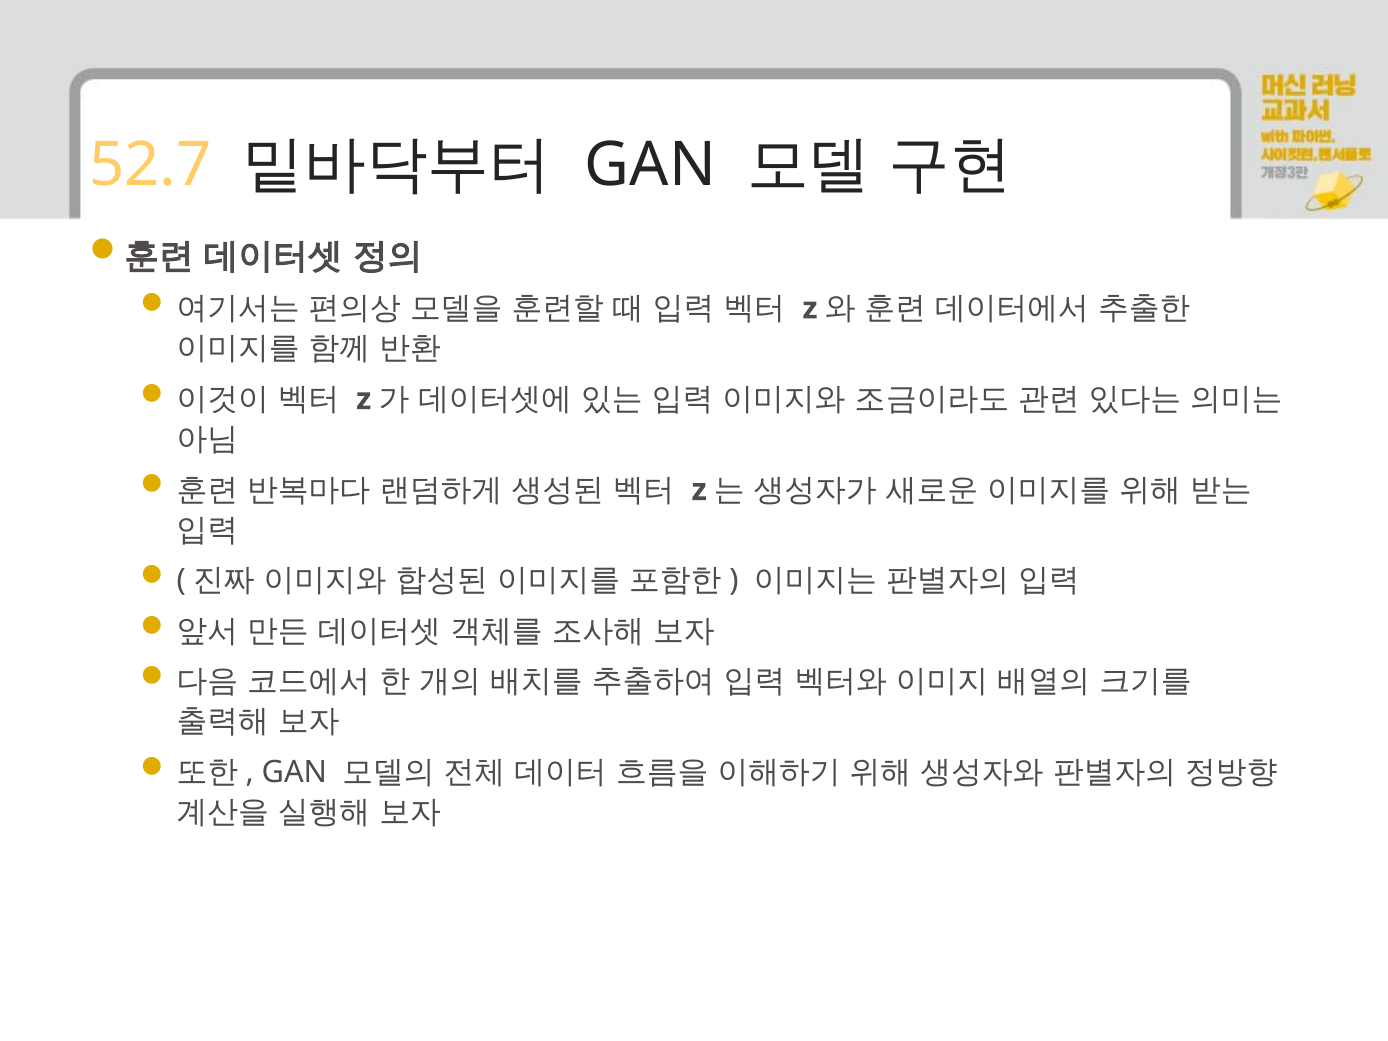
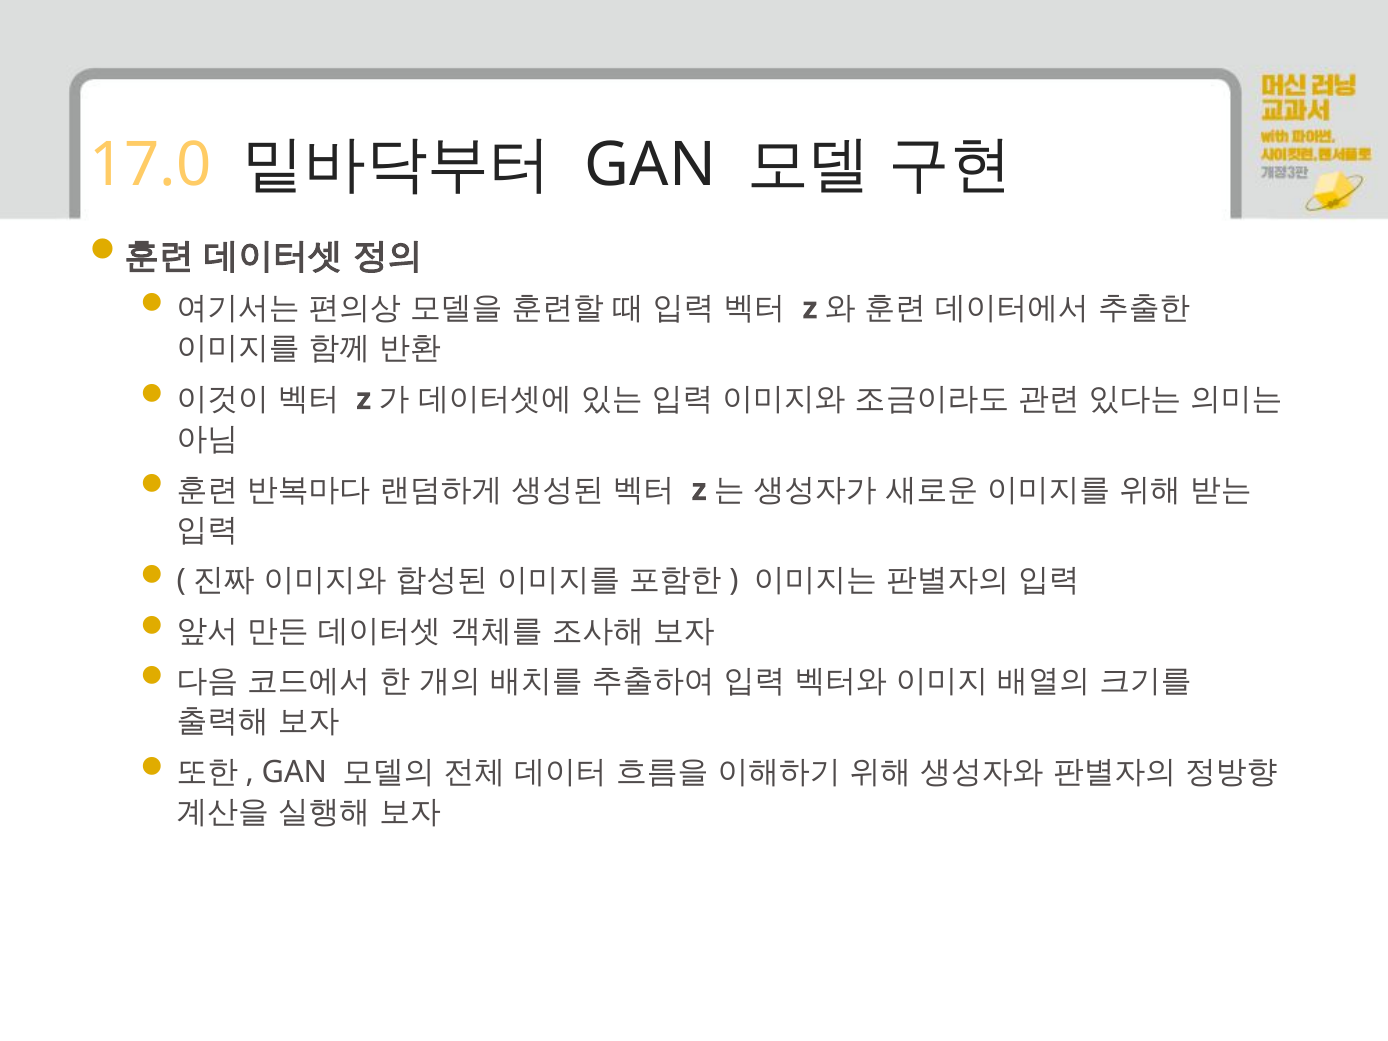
52.7: 52.7 -> 17.0 (150, 165)
